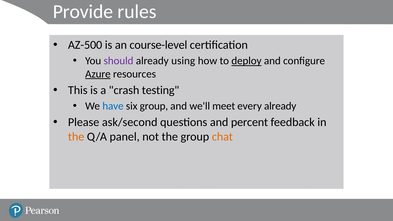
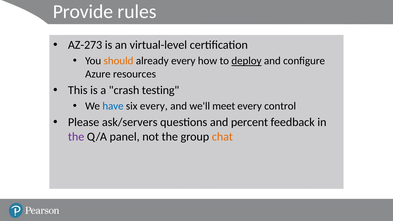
AZ-500: AZ-500 -> AZ-273 (85, 45)
course-level: course-level -> virtual-level (158, 45)
should colour: purple -> orange (119, 61)
already using: using -> every (183, 61)
Azure underline: present -> none (98, 74)
six group: group -> every (154, 106)
every already: already -> control (280, 106)
ask/second: ask/second -> ask/servers (130, 122)
the colour: orange -> purple (76, 137)
